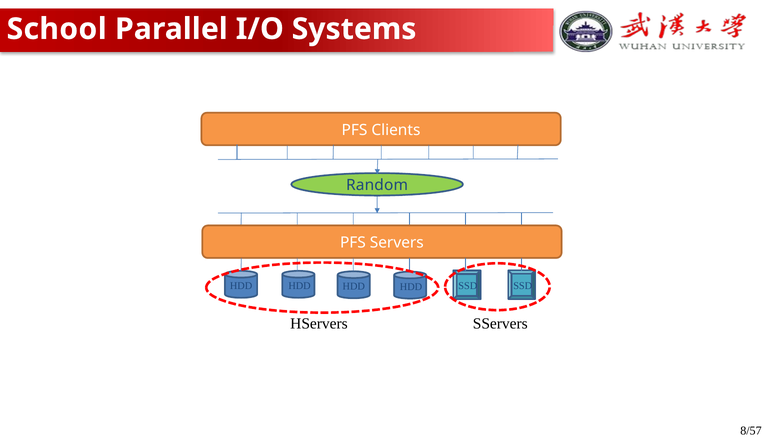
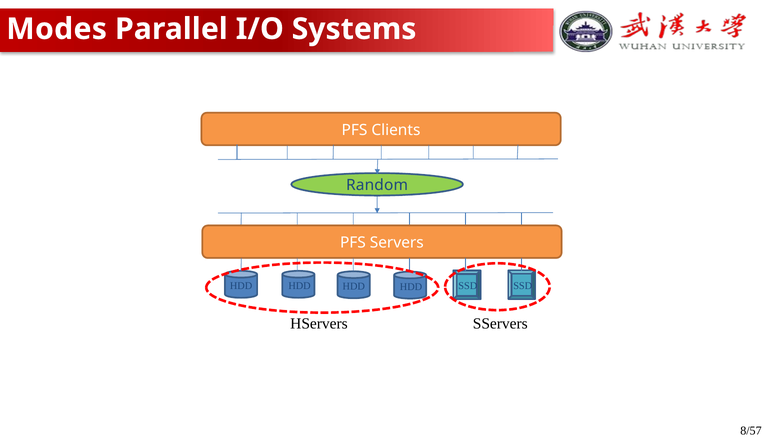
School: School -> Modes (57, 29)
